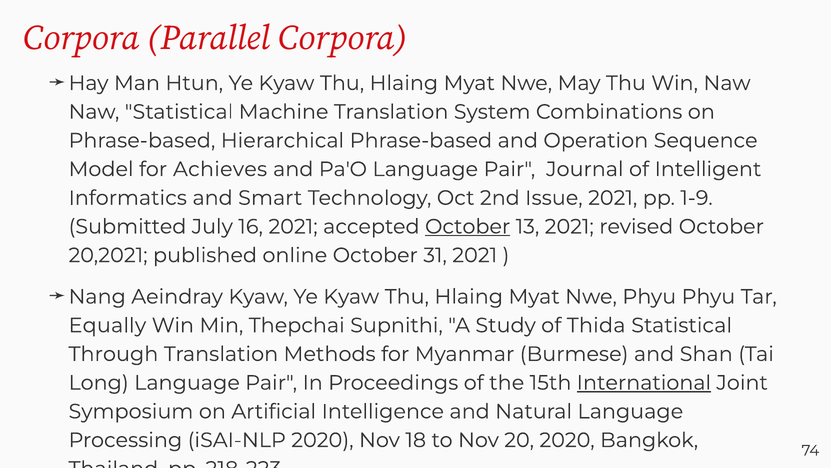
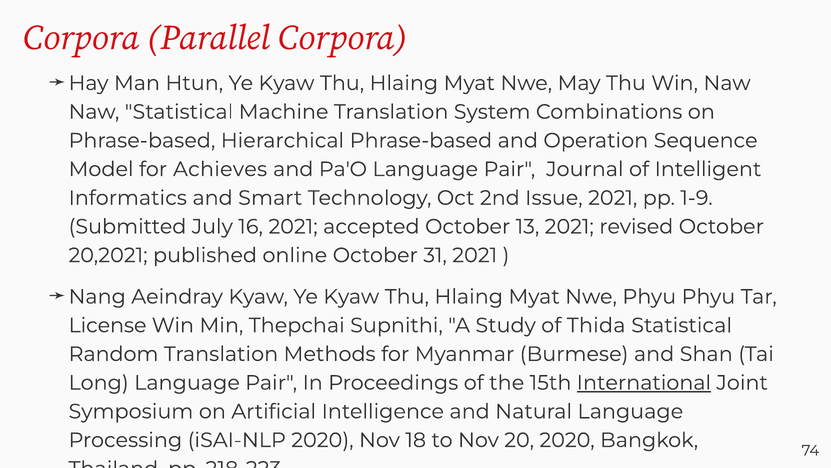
October underline: present -> none (468, 226)
Equally: Equally -> License (108, 325)
Through: Through -> Random (113, 354)
